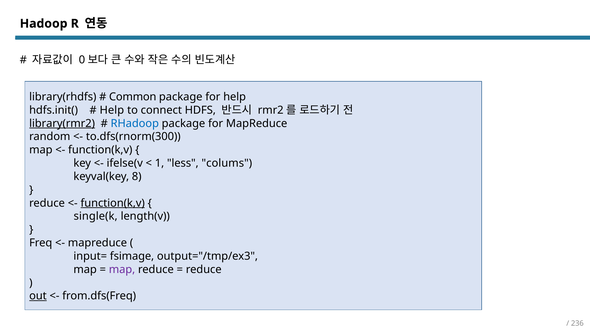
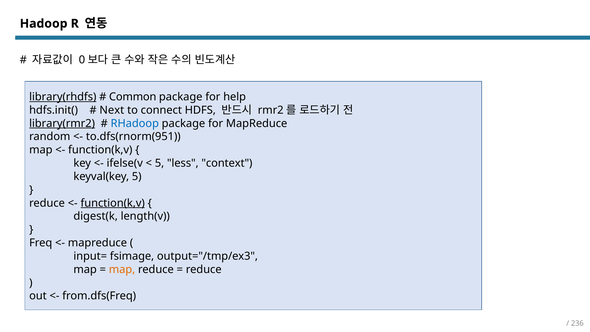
library(rhdfs underline: none -> present (63, 97)
Help: Help -> Next (112, 110)
to.dfs(rnorm(300: to.dfs(rnorm(300 -> to.dfs(rnorm(951 (133, 137)
1: 1 -> 5 (160, 163)
colums: colums -> context (227, 163)
keyval(key 8: 8 -> 5 (137, 176)
single(k: single(k -> digest(k (96, 216)
map colour: purple -> orange (122, 269)
out underline: present -> none (38, 296)
